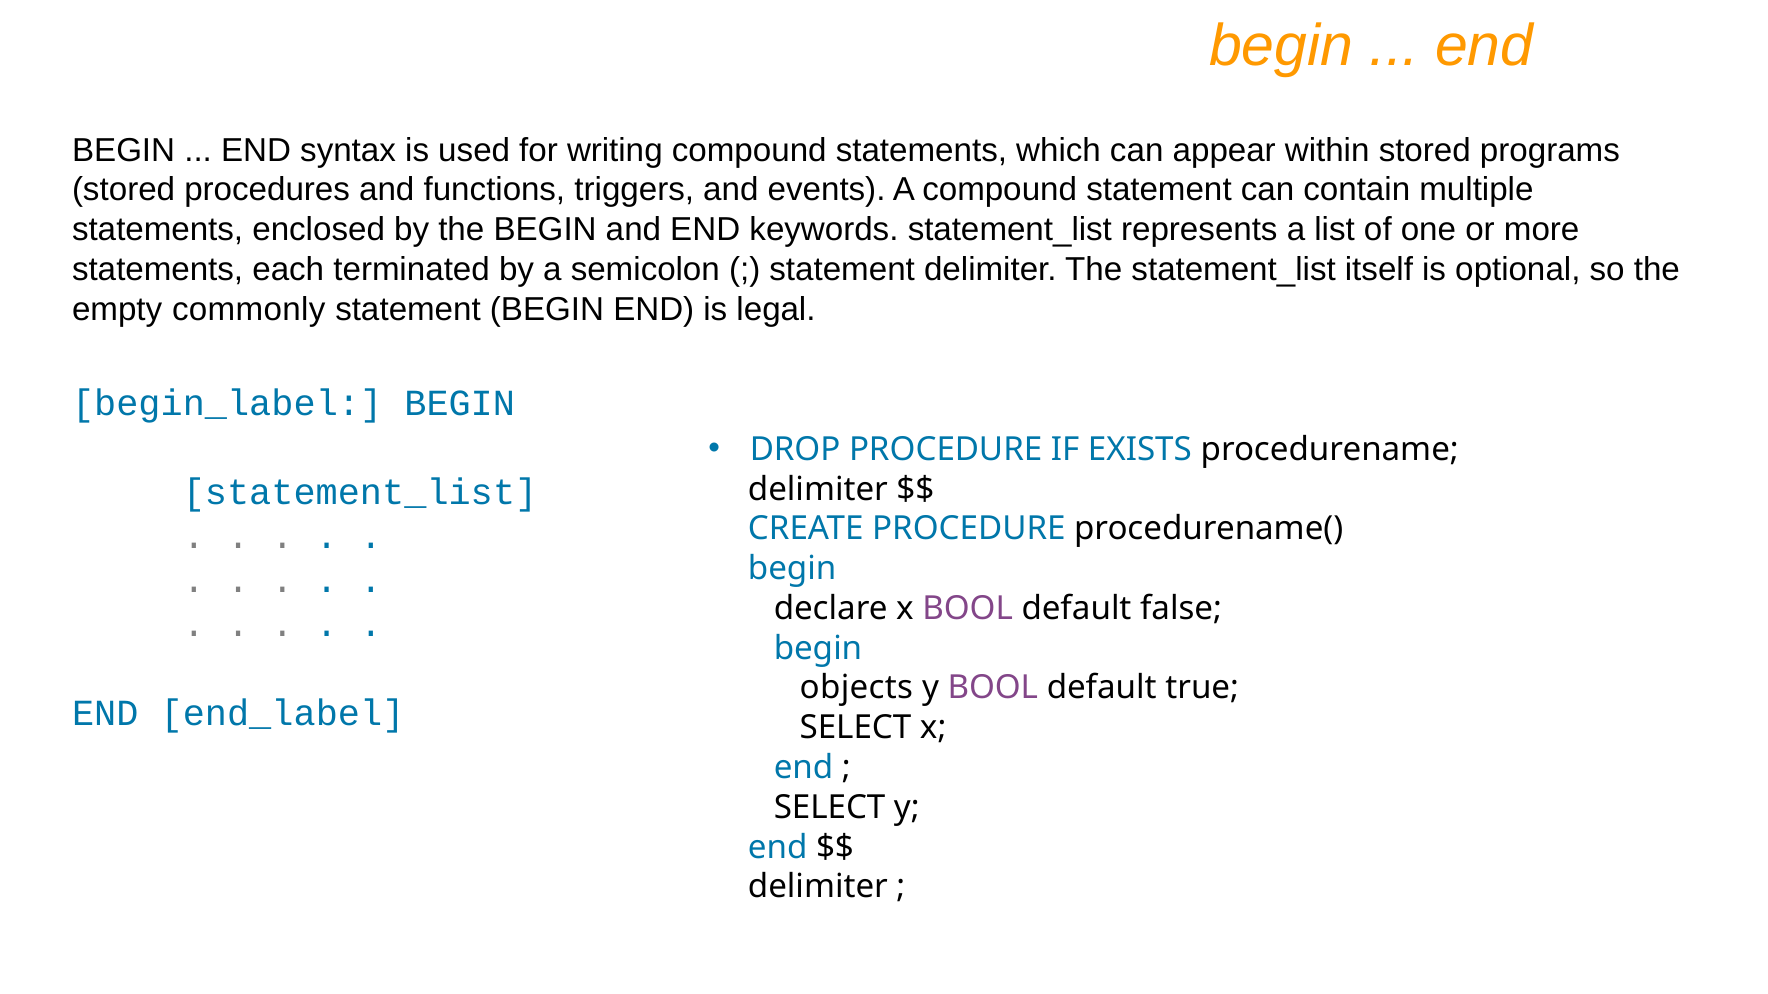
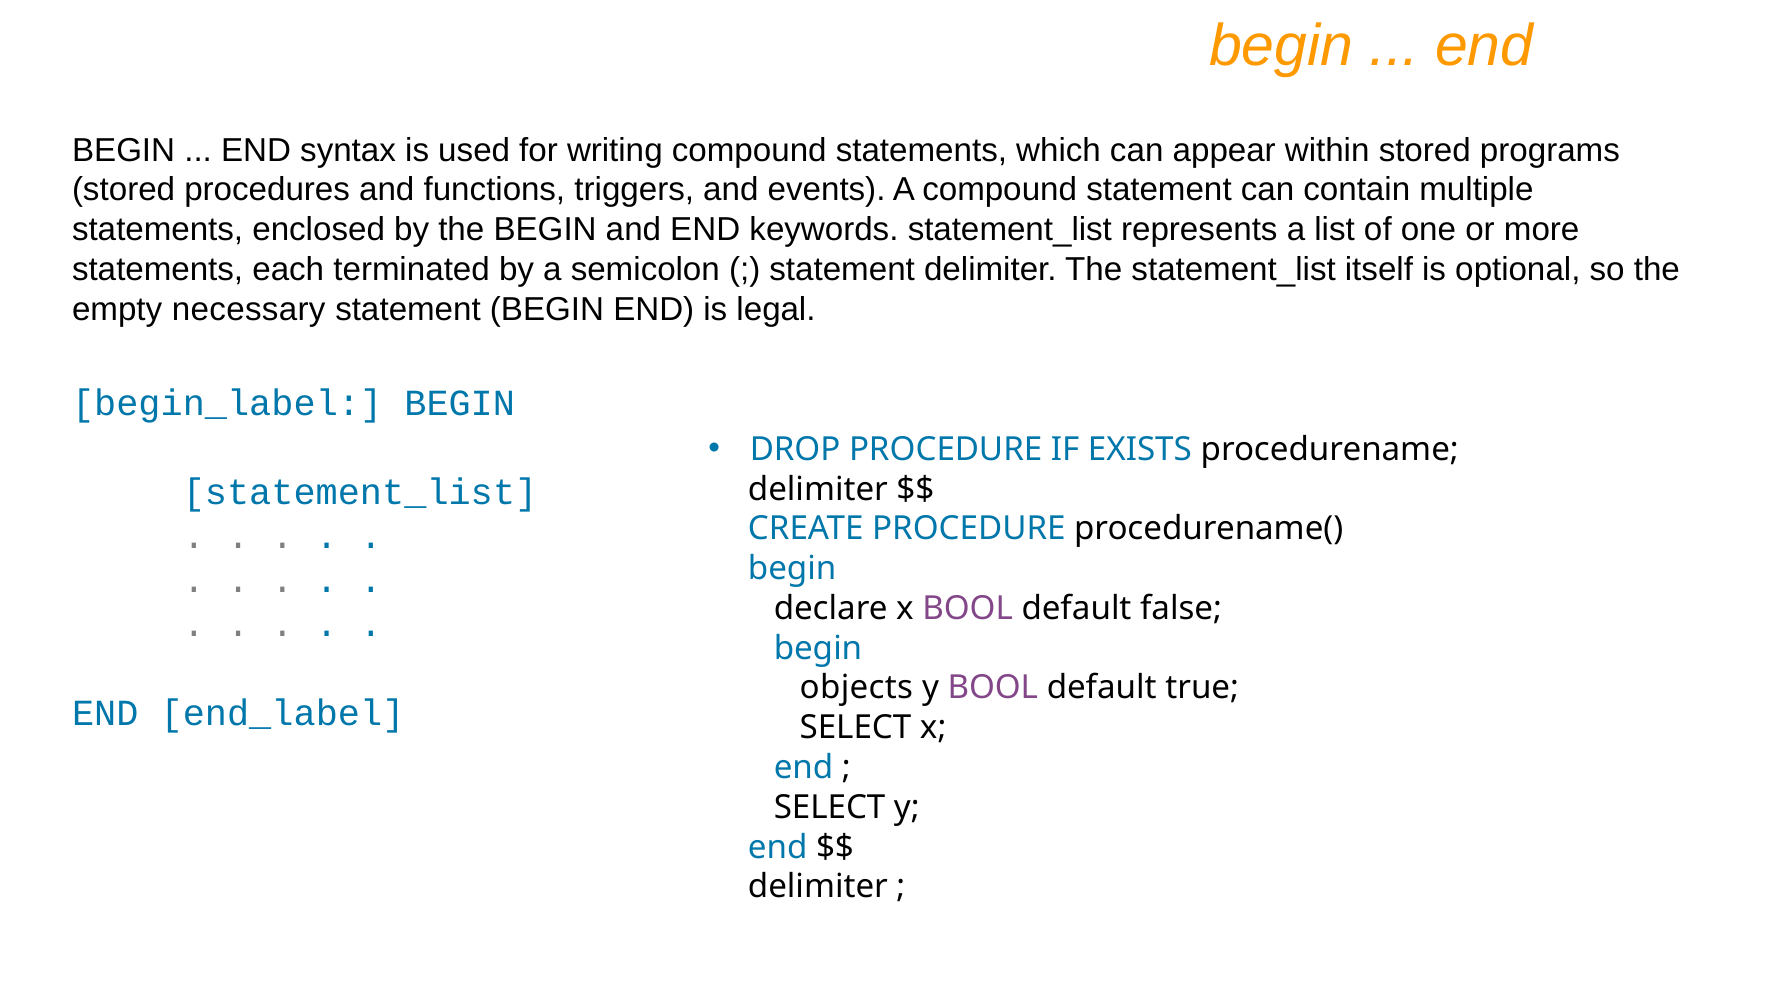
commonly: commonly -> necessary (249, 309)
